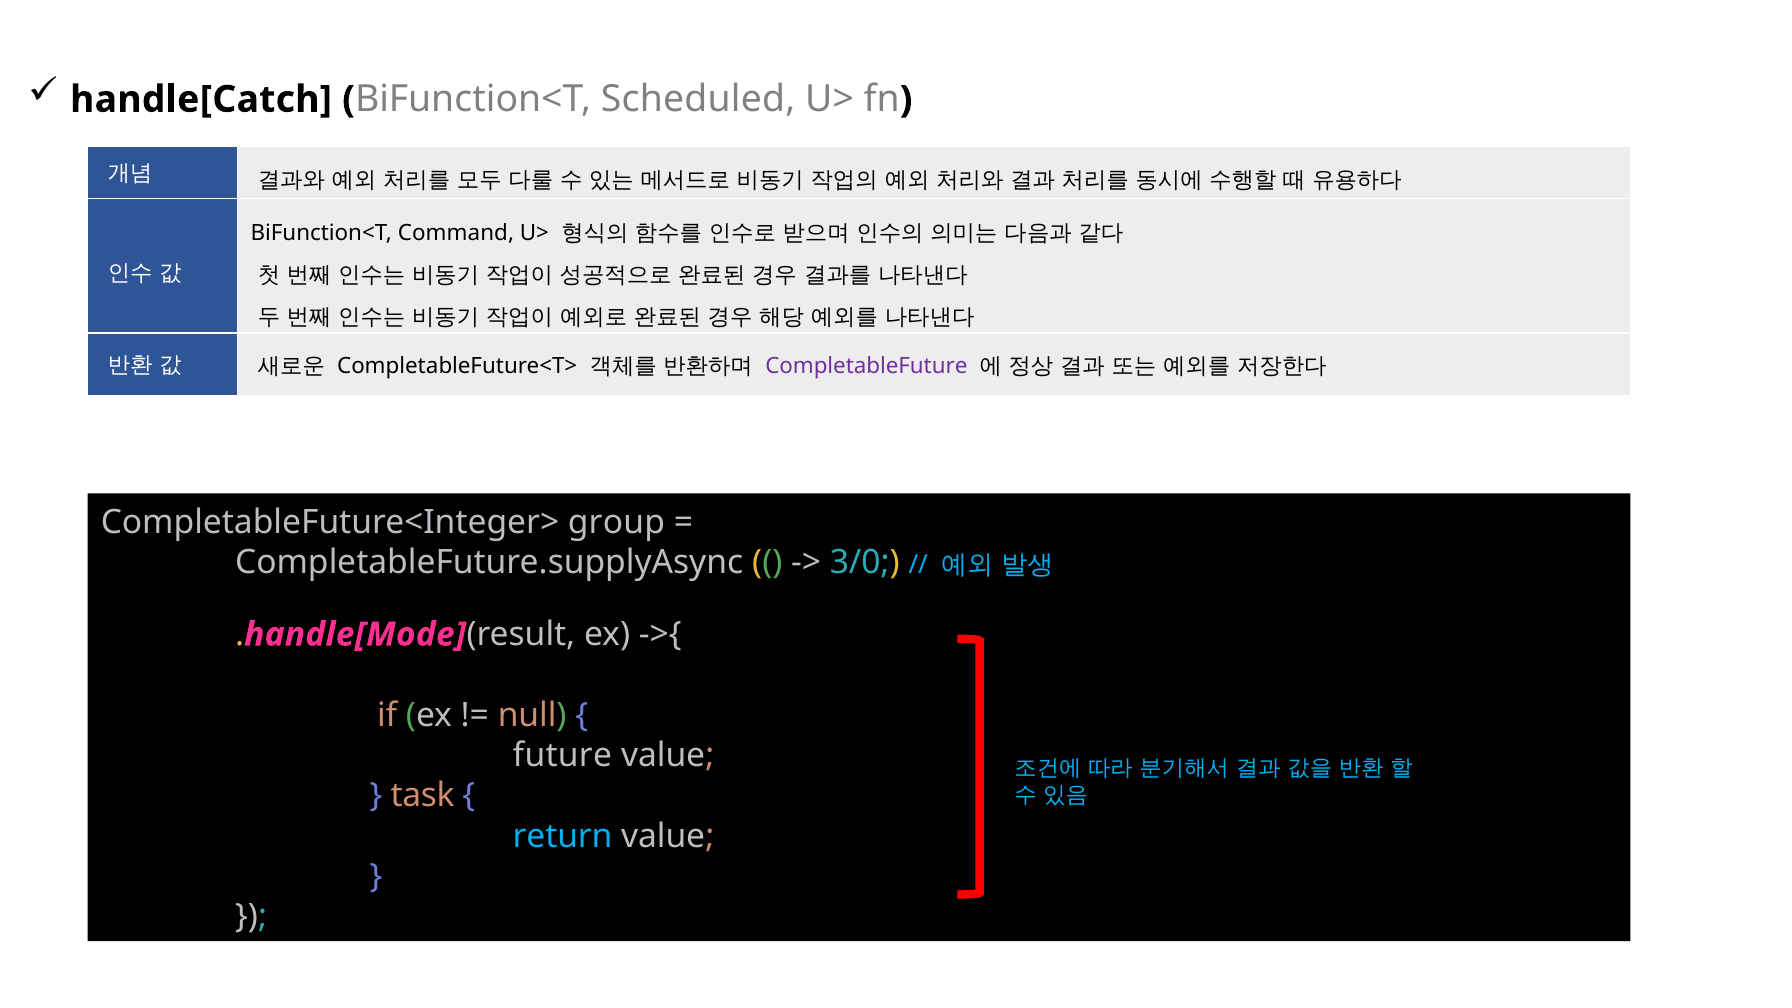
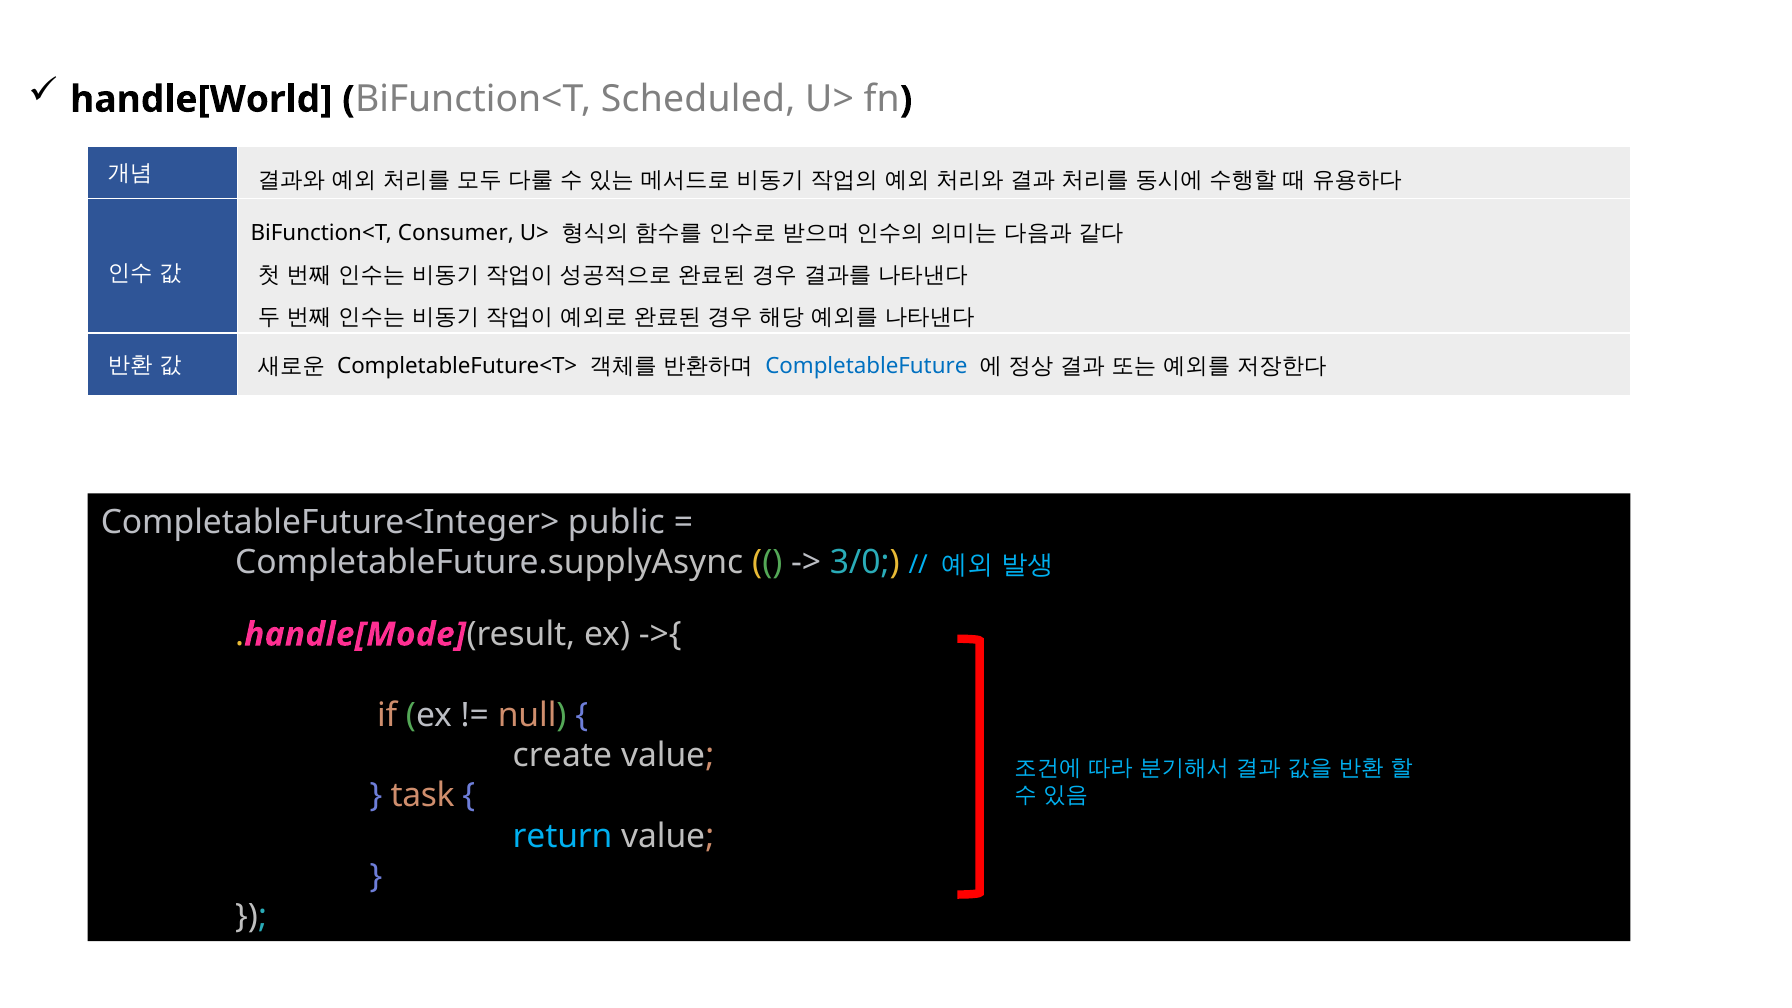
handle[Catch: handle[Catch -> handle[World (201, 99)
Command: Command -> Consumer (456, 233)
CompletableFuture colour: purple -> blue (866, 366)
group: group -> public (616, 522)
future: future -> create (562, 755)
